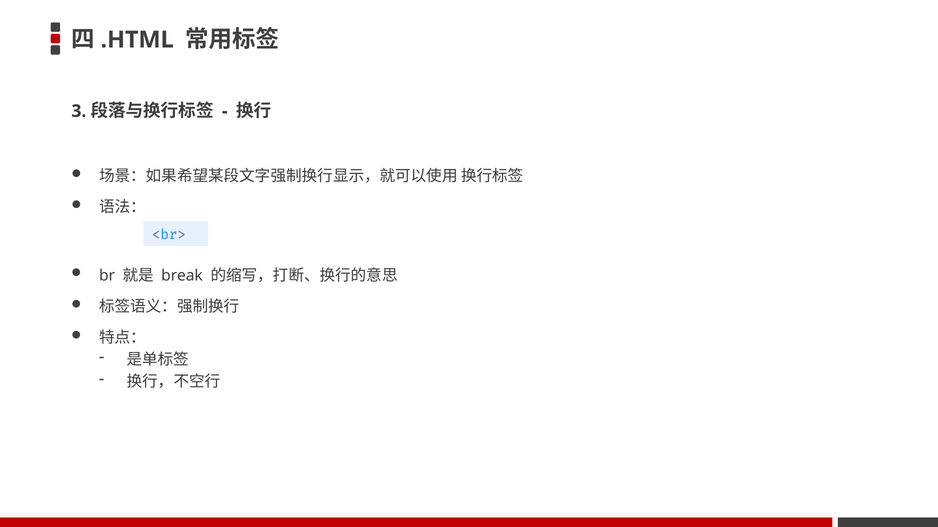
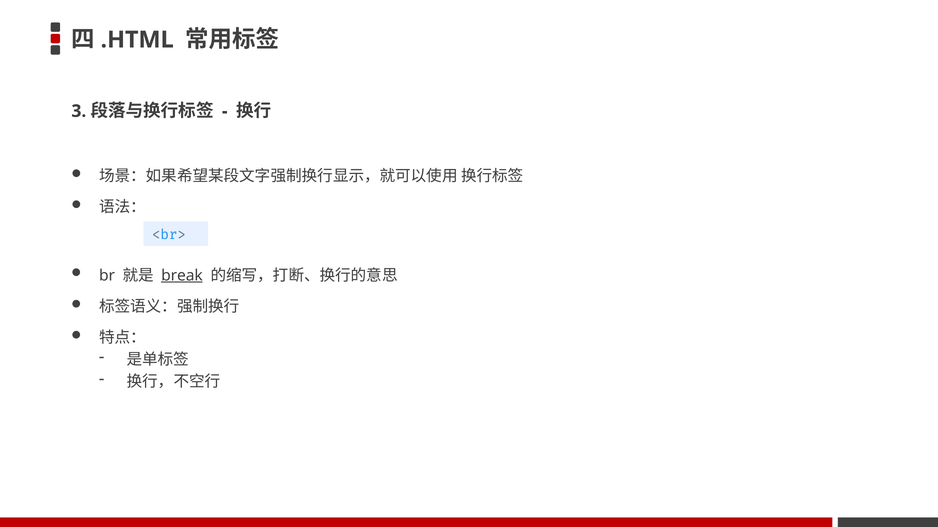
break underline: none -> present (182, 276)
